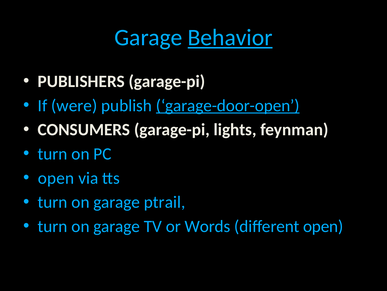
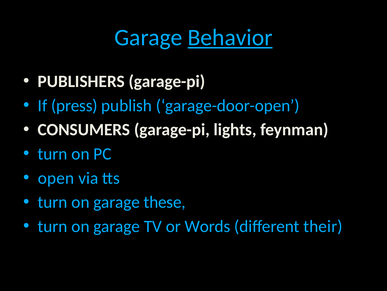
were: were -> press (74, 105)
garage-door-open underline: present -> none (228, 105)
ptrail: ptrail -> these (165, 202)
different open: open -> their (323, 226)
